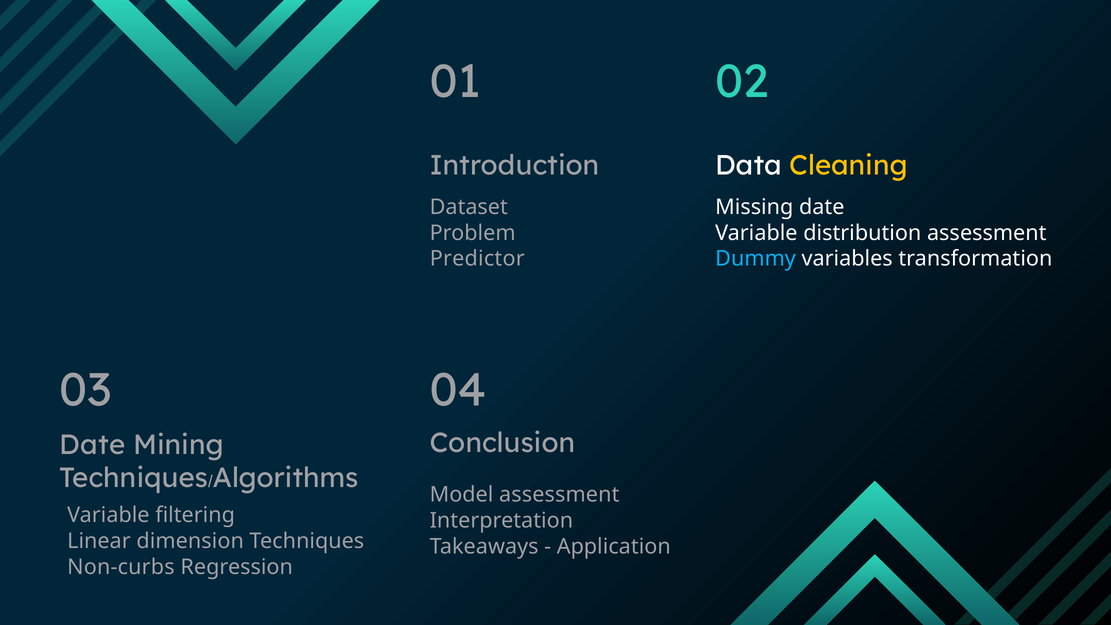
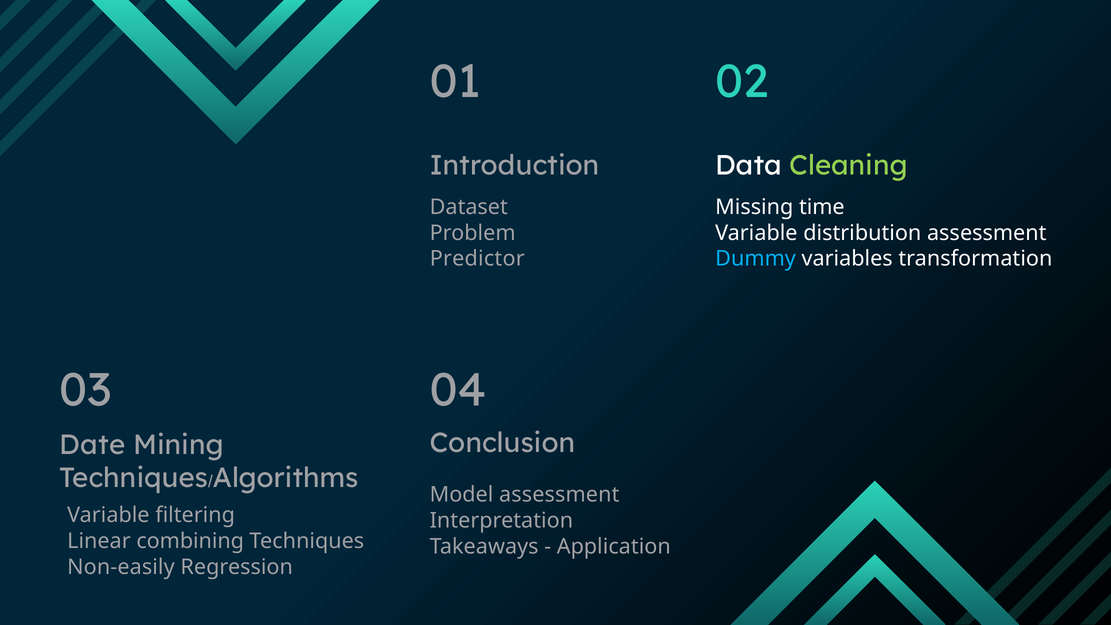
Cleaning colour: yellow -> light green (848, 165)
Missing date: date -> time (822, 207)
dimension: dimension -> combining (190, 541)
Non-curbs: Non-curbs -> Non-easily (121, 567)
